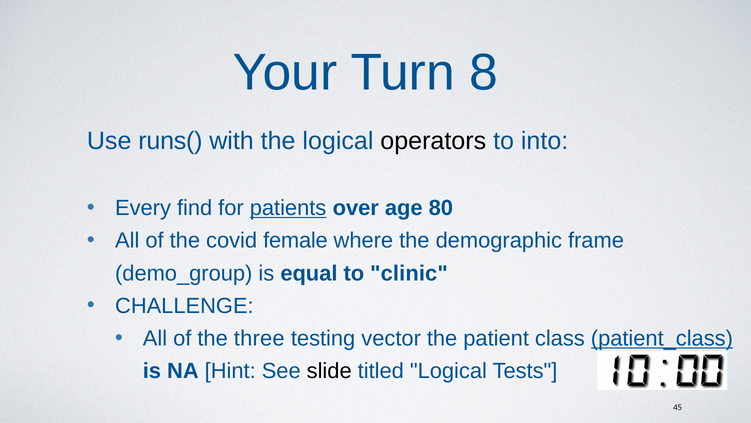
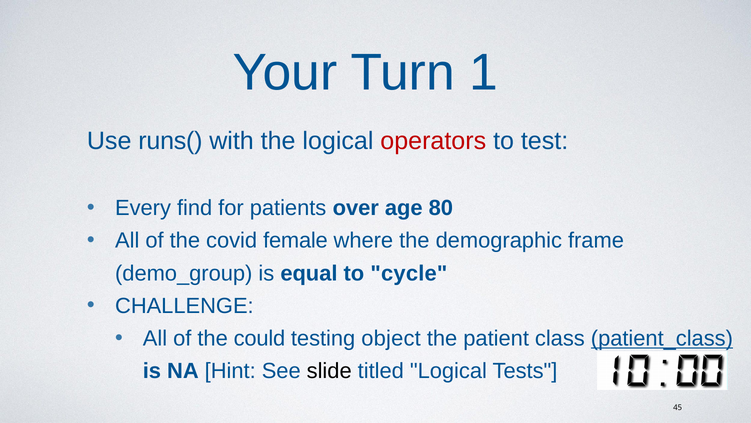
8: 8 -> 1 (483, 73)
operators colour: black -> red (433, 141)
into: into -> test (545, 141)
patients underline: present -> none (288, 208)
clinic: clinic -> cycle (409, 273)
three: three -> could (259, 338)
vector: vector -> object (391, 338)
